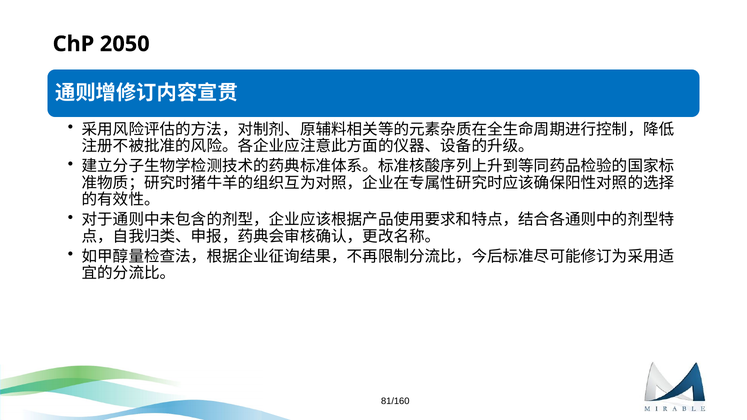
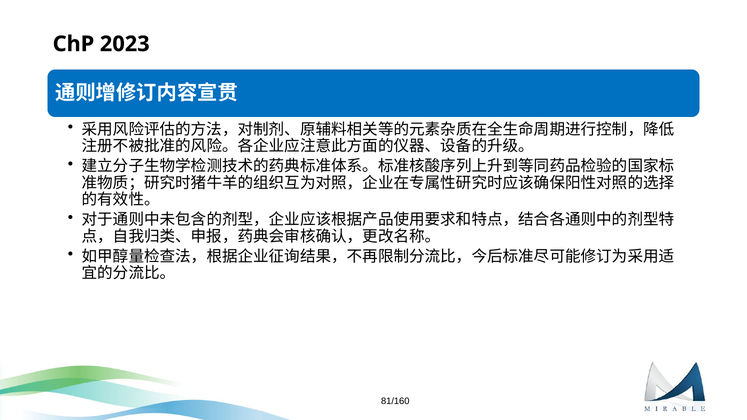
2050: 2050 -> 2023 (125, 44)
